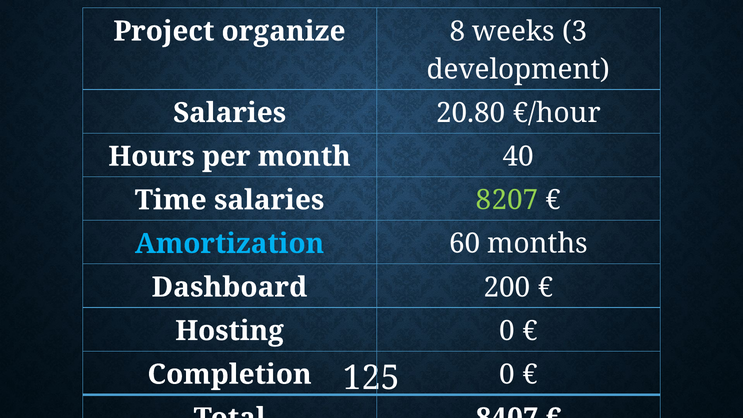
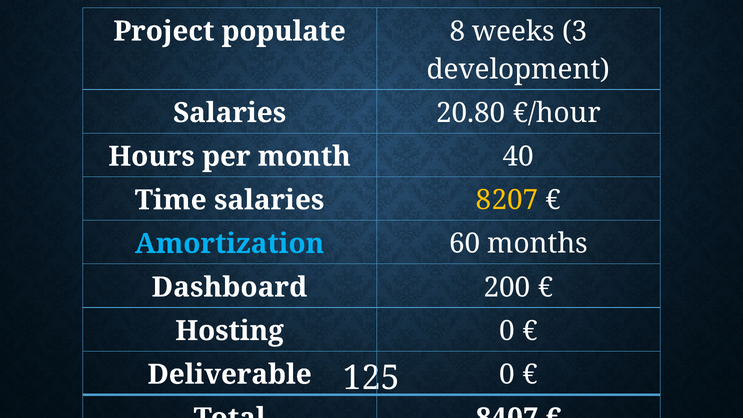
organize: organize -> populate (284, 31)
8207 colour: light green -> yellow (507, 200)
Completion: Completion -> Deliverable (230, 374)
